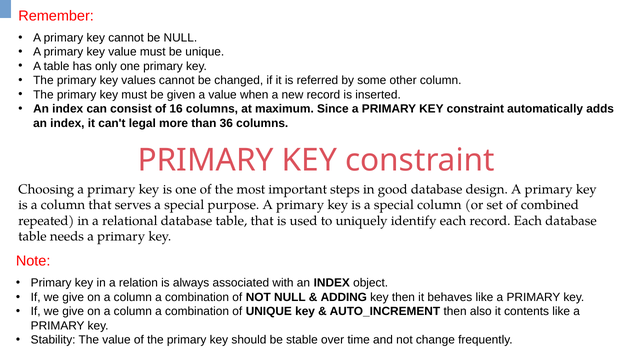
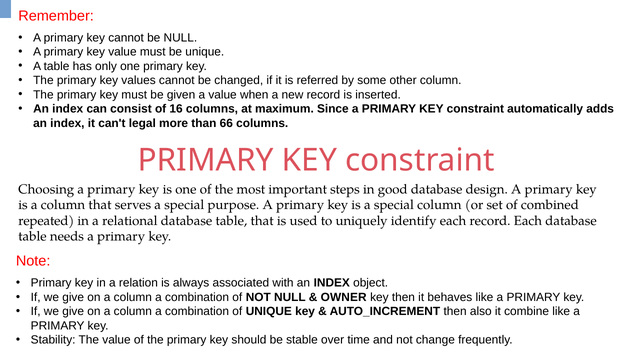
36: 36 -> 66 (226, 123)
ADDING: ADDING -> OWNER (344, 297)
contents: contents -> combine (527, 312)
